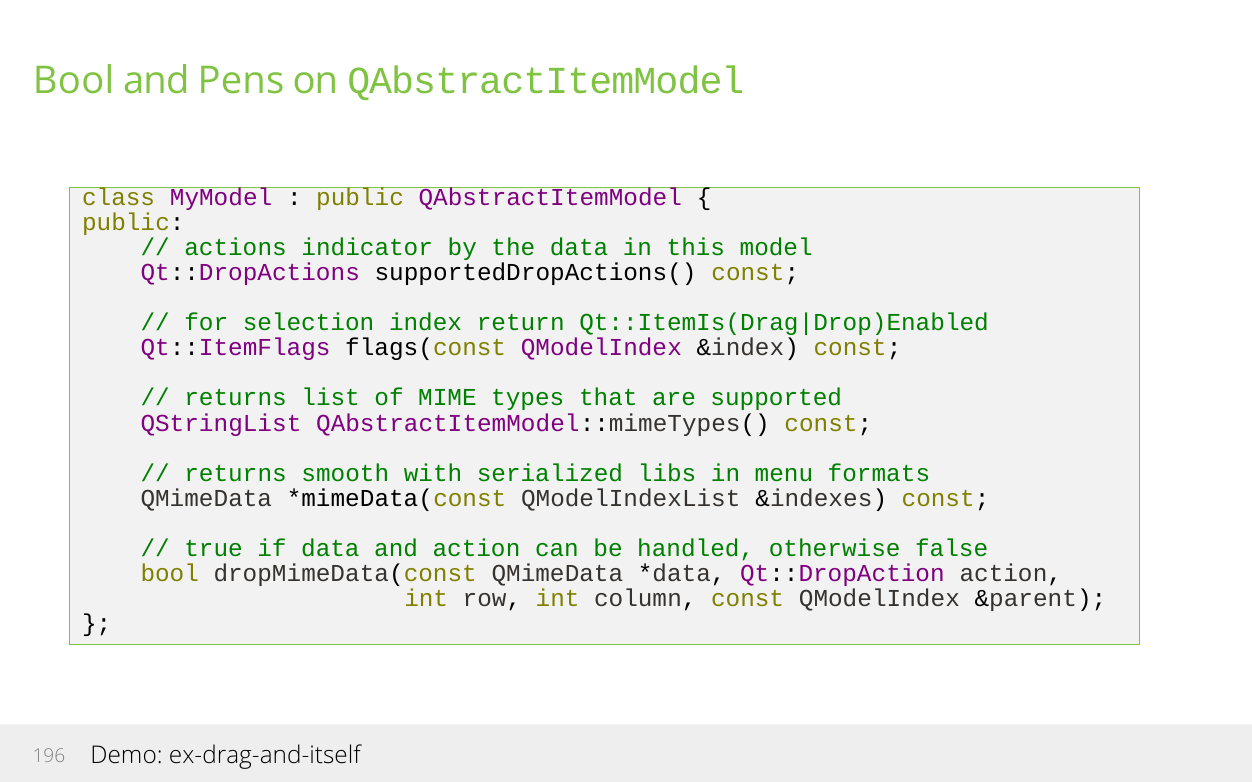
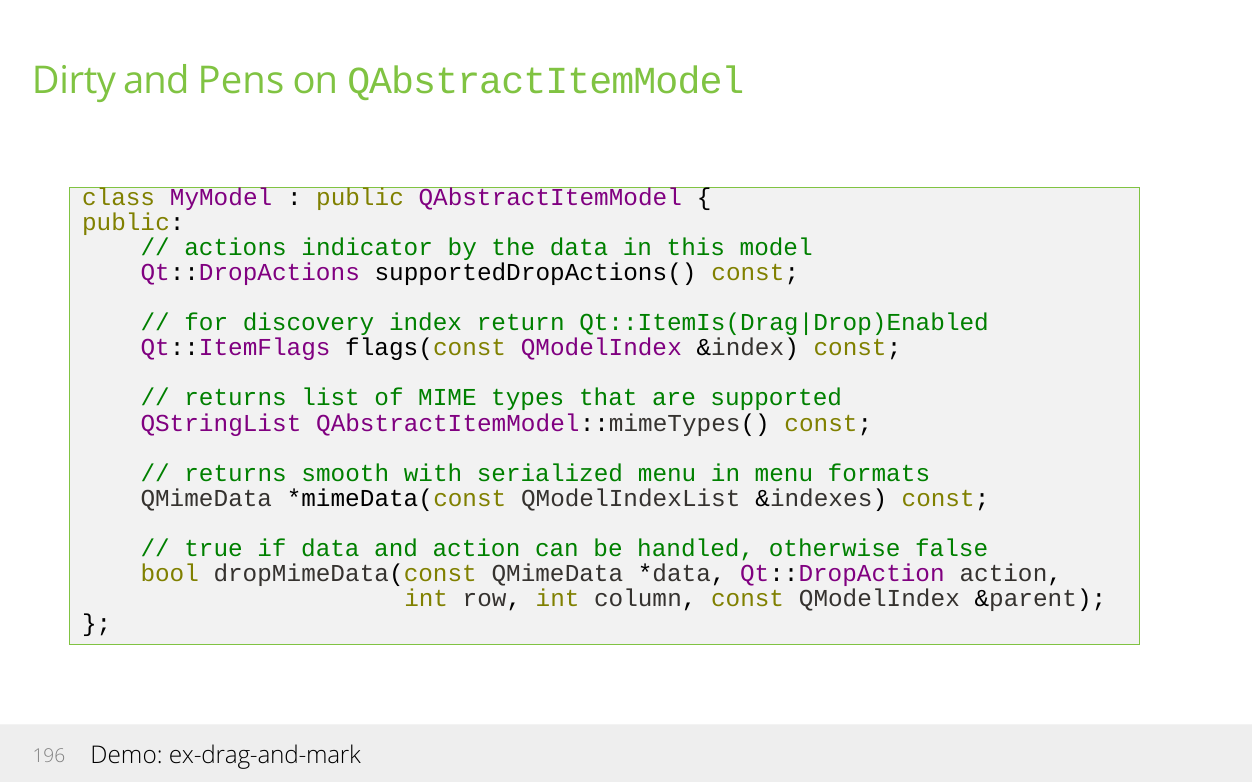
Bool: Bool -> Dirty (74, 81)
selection: selection -> discovery (309, 323)
serialized libs: libs -> menu (667, 473)
ex-drag-and-itself: ex-drag-and-itself -> ex-drag-and-mark (265, 756)
